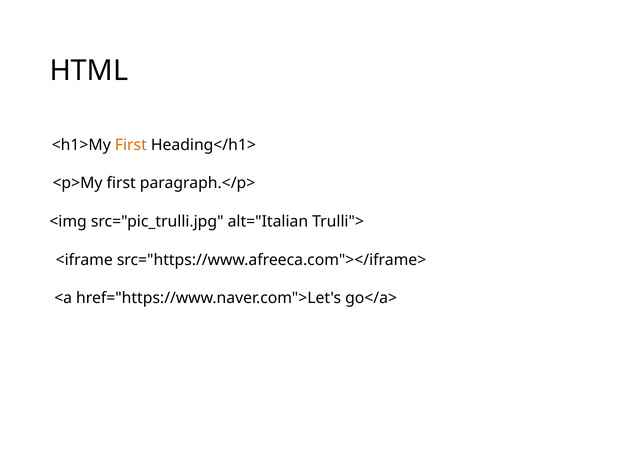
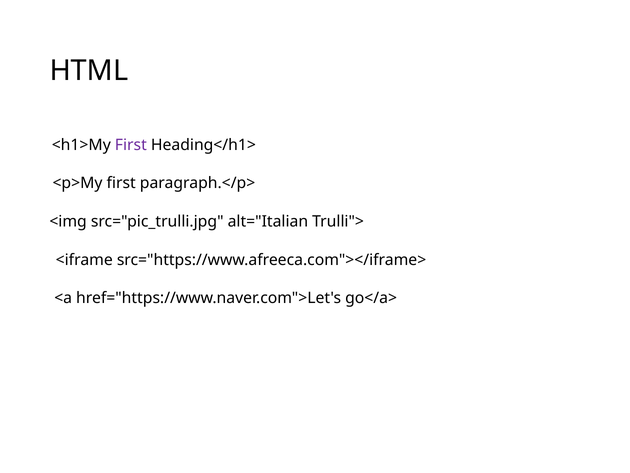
First colour: orange -> purple (131, 145)
